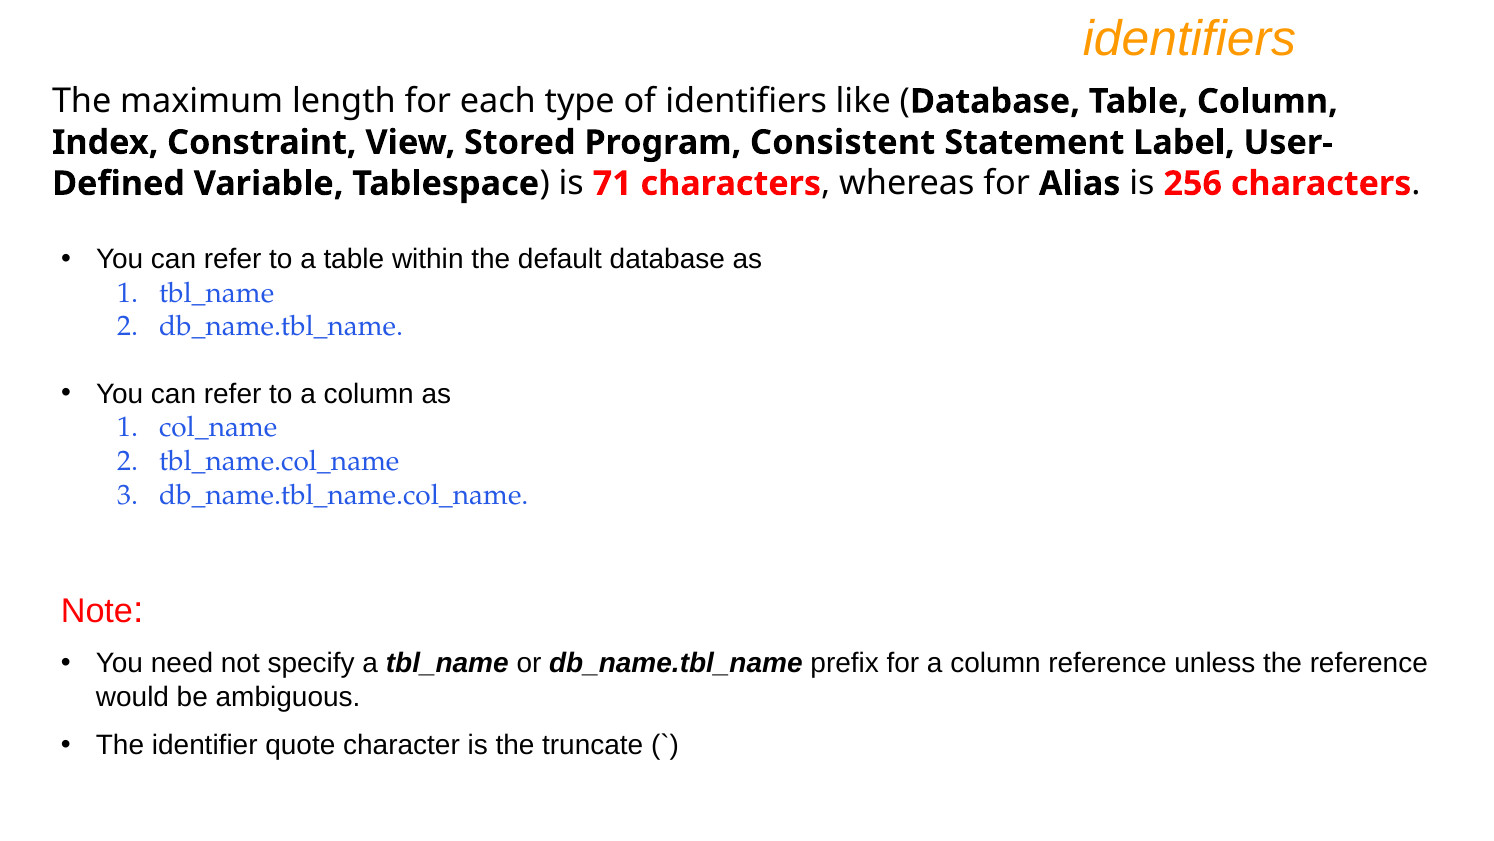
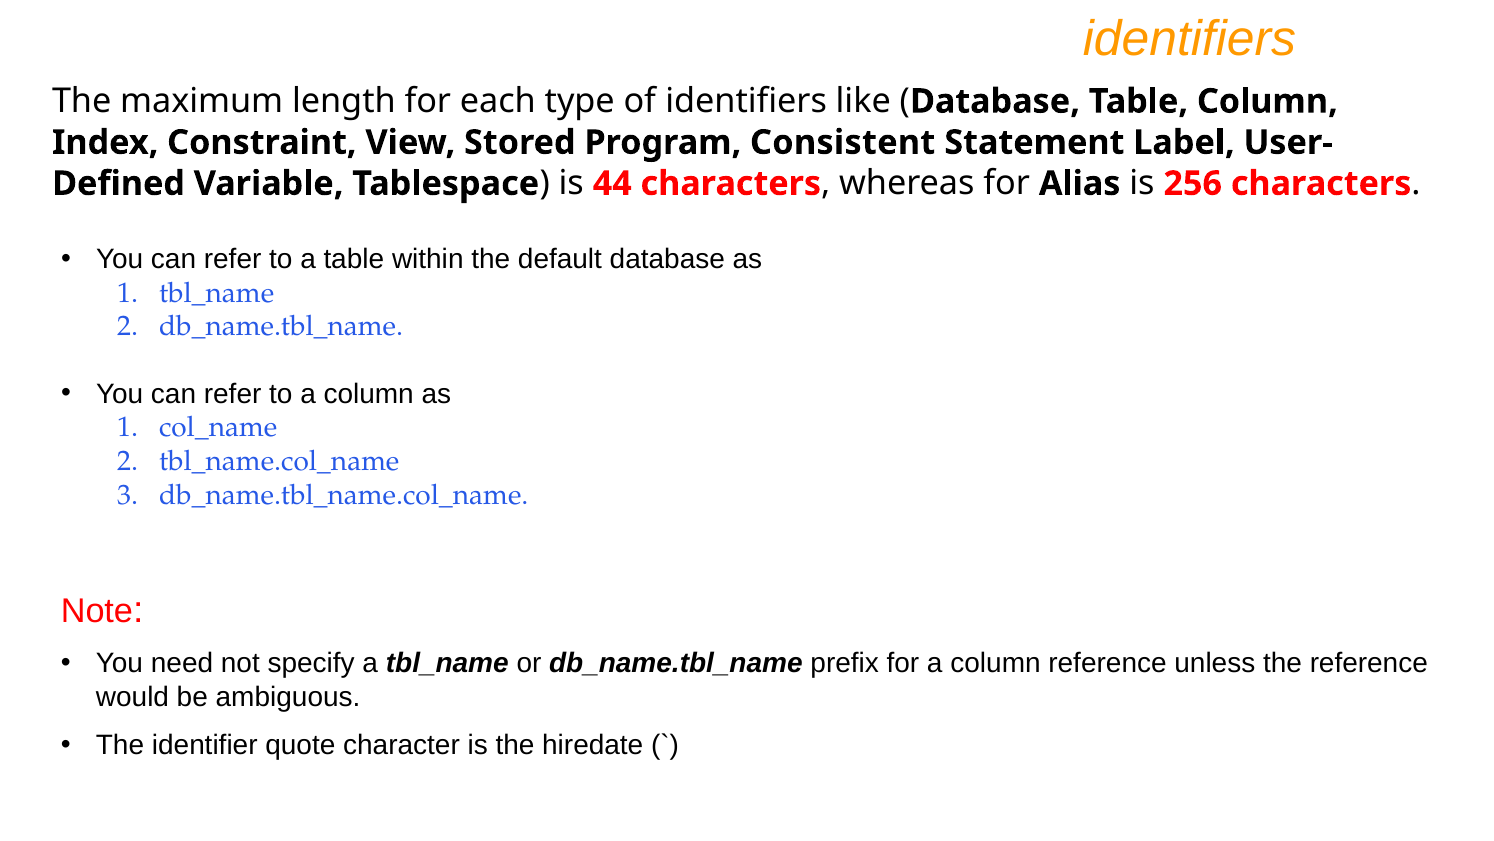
71: 71 -> 44 (612, 183)
truncate: truncate -> hiredate (593, 745)
